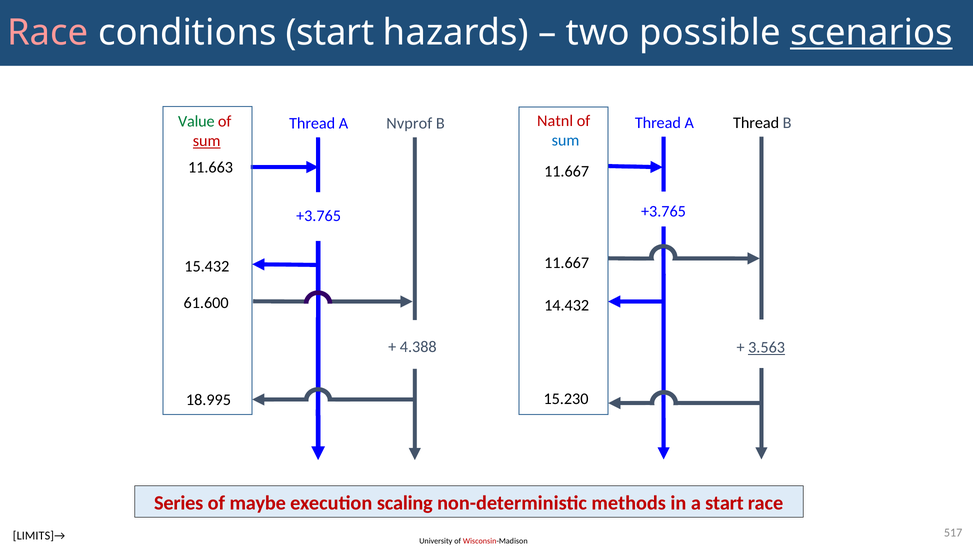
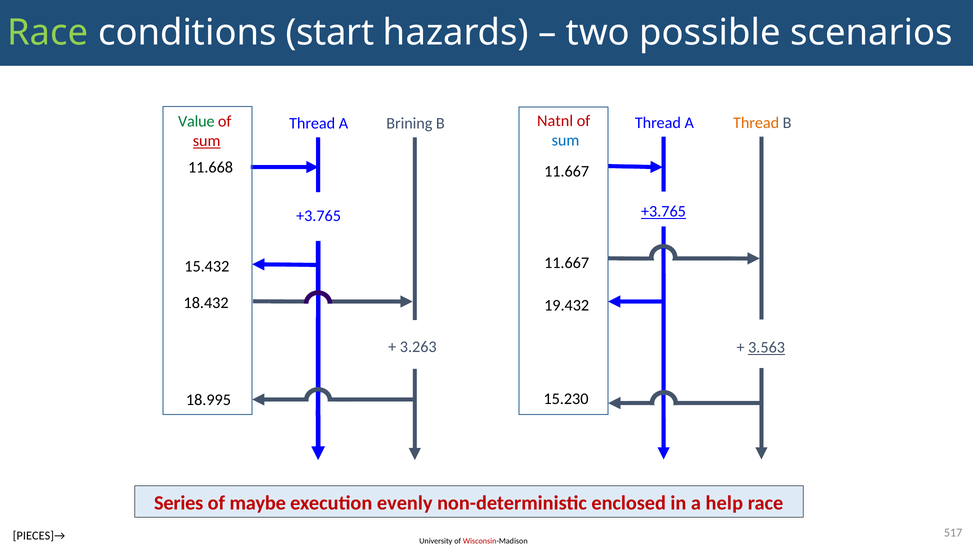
Race colour: pink -> light green (48, 33)
scenarios underline: present -> none (871, 33)
Thread colour: black -> orange (756, 123)
Nvprof: Nvprof -> Brining (409, 123)
11.663: 11.663 -> 11.668 (211, 167)
+3.765 underline: none -> present (663, 211)
61.600: 61.600 -> 18.432 (206, 303)
14.432: 14.432 -> 19.432 (567, 305)
4.388: 4.388 -> 3.263 (418, 346)
scaling: scaling -> evenly (405, 502)
methods: methods -> enclosed (629, 502)
a start: start -> help (724, 502)
LIMITS]→: LIMITS]→ -> PIECES]→ (39, 535)
